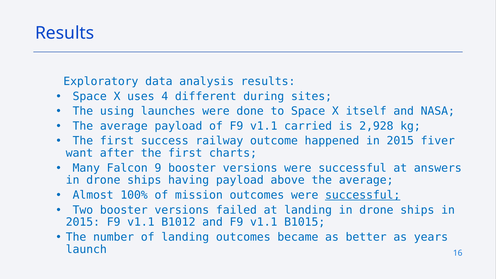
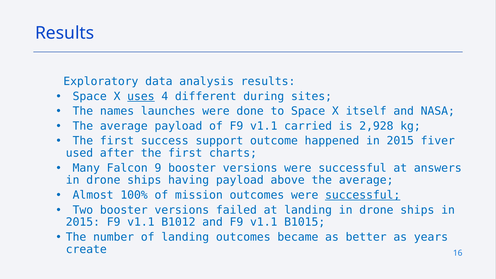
uses underline: none -> present (141, 96)
using: using -> names (117, 111)
railway: railway -> support (219, 141)
want: want -> used (79, 153)
launch: launch -> create (86, 249)
